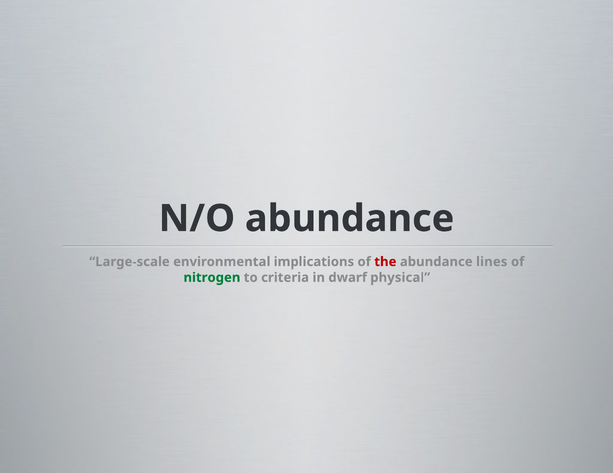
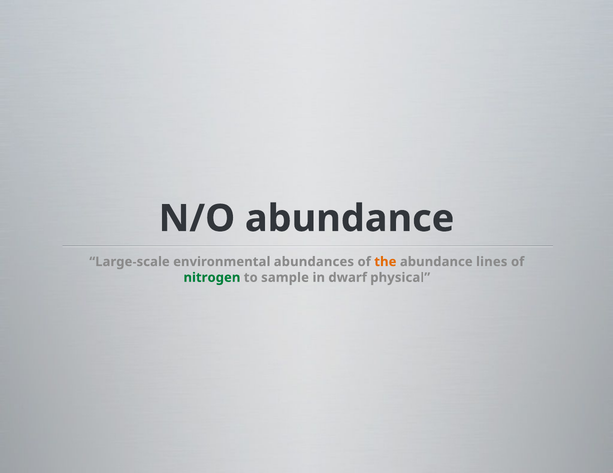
implications: implications -> abundances (314, 262)
the colour: red -> orange (385, 262)
criteria: criteria -> sample (285, 278)
